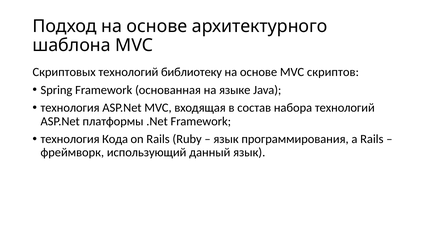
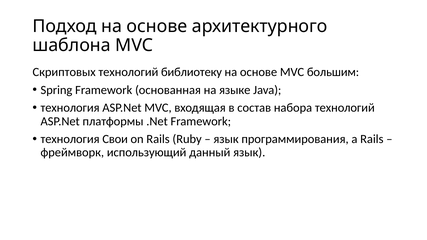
скриптов: скриптов -> большим (333, 72)
Кода: Кода -> Свои (115, 139)
